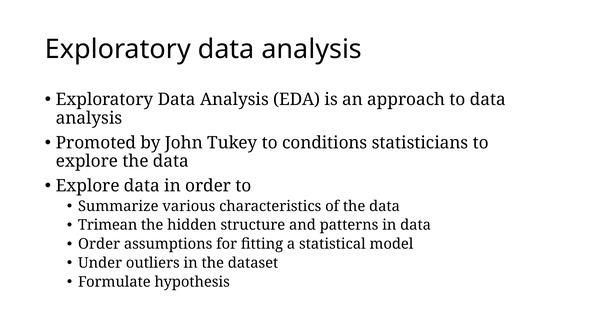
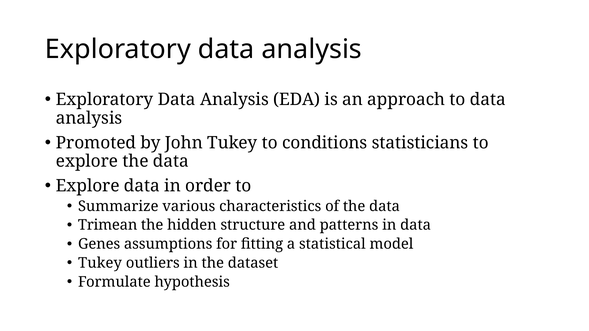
Order: Order -> Genes (99, 244)
Under: Under -> Tukey (100, 263)
